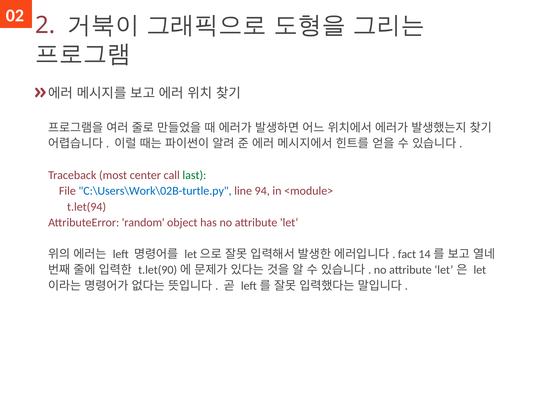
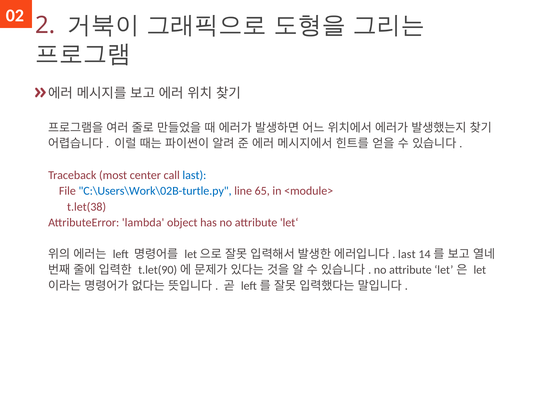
last colour: green -> blue (194, 175)
94: 94 -> 65 (262, 191)
t.let(94: t.let(94 -> t.let(38 (87, 207)
random: random -> lambda (143, 223)
fact: fact -> last (407, 254)
